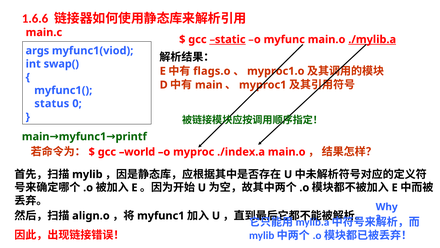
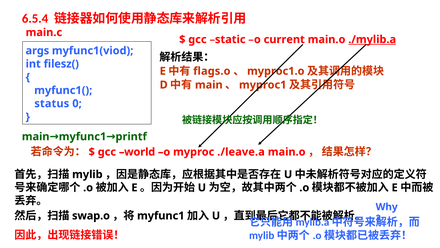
1.6.6: 1.6.6 -> 6.5.4 (35, 19)
static underline: present -> none (227, 39)
myfunc: myfunc -> current (284, 39)
swap(: swap( -> filesz( (61, 64)
./index.a: ./index.a -> ./leave.a (241, 152)
align.o: align.o -> swap.o (91, 215)
